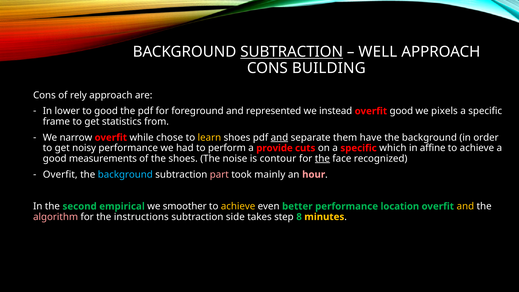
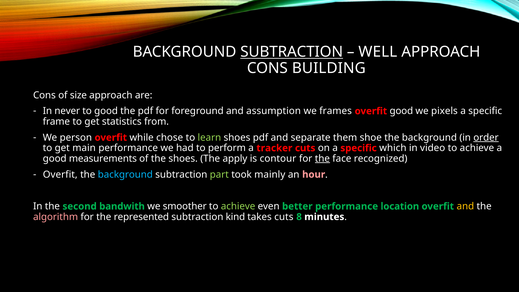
rely: rely -> size (78, 95)
lower: lower -> never (67, 111)
represented: represented -> assumption (274, 111)
instead: instead -> frames (336, 111)
narrow: narrow -> person (76, 138)
learn colour: yellow -> light green (209, 138)
and underline: present -> none (279, 138)
have: have -> shoe (371, 138)
order underline: none -> present (486, 138)
noisy: noisy -> main (84, 148)
provide: provide -> tracker (274, 148)
affine: affine -> video (433, 148)
noise: noise -> apply (235, 159)
part colour: pink -> light green (219, 174)
empirical: empirical -> bandwith (122, 206)
achieve colour: yellow -> light green (238, 206)
instructions: instructions -> represented (141, 217)
side: side -> kind (235, 217)
takes step: step -> cuts (284, 217)
minutes colour: yellow -> white (324, 217)
